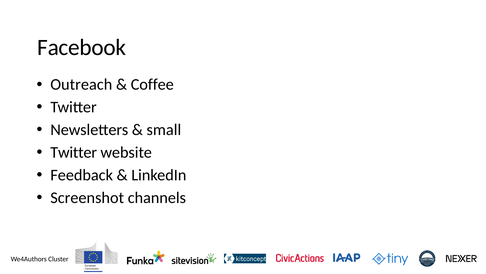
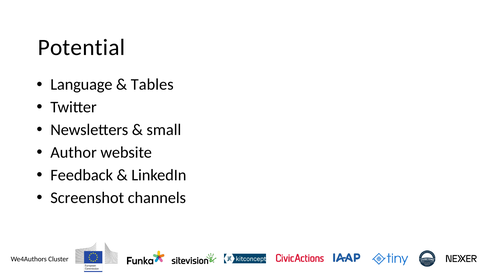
Facebook: Facebook -> Potential (81, 47)
Outreach: Outreach -> Language (81, 84)
Coffee: Coffee -> Tables (152, 84)
Twitter: Twitter -> Author (74, 152)
